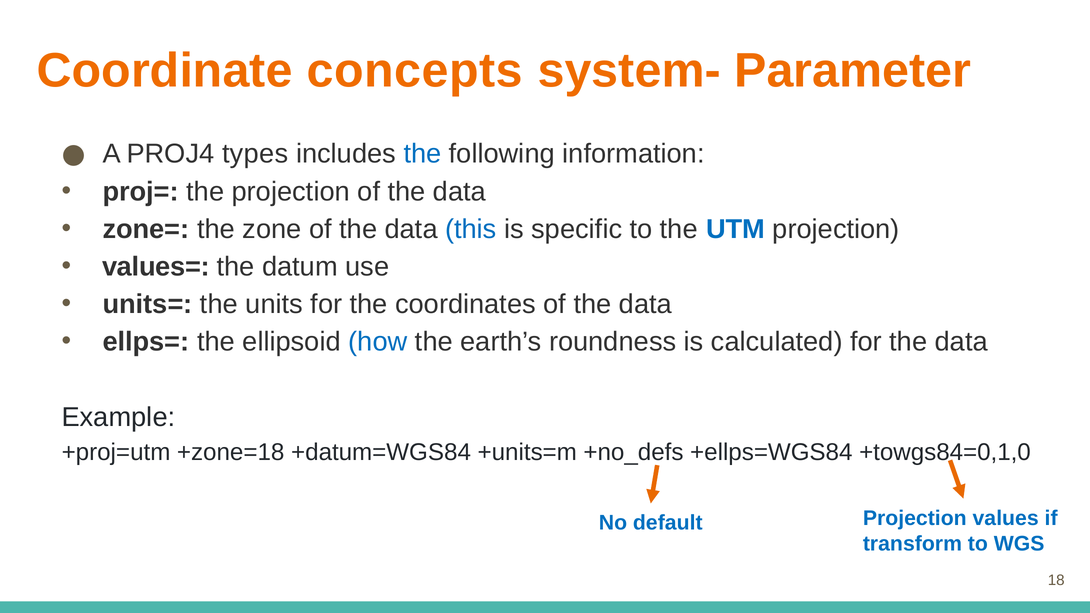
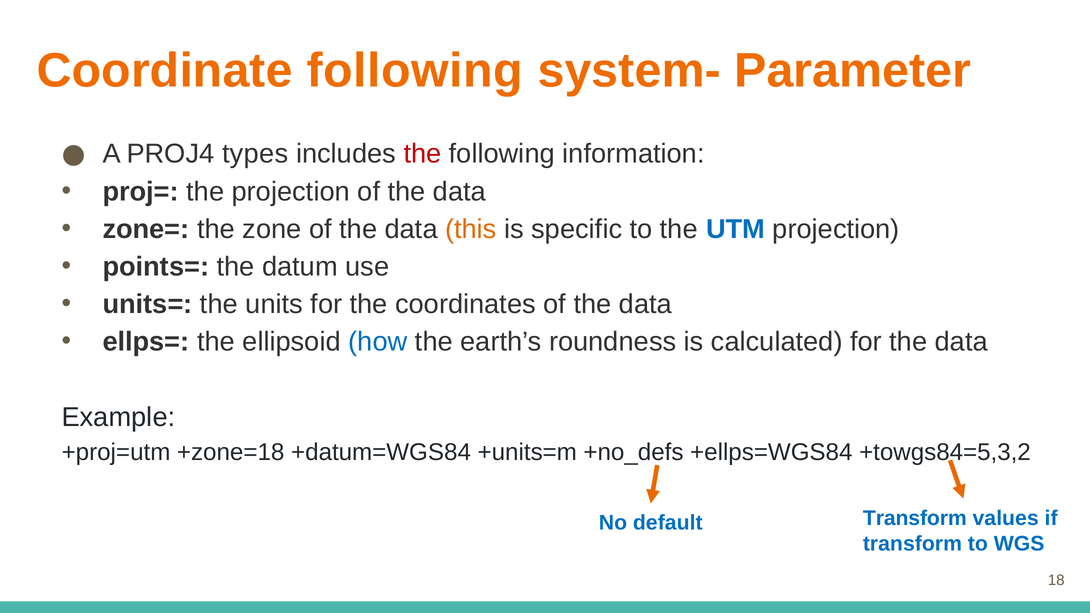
Coordinate concepts: concepts -> following (415, 71)
the colour: blue -> red (422, 154)
this colour: blue -> orange (471, 229)
values=: values= -> points= (156, 267)
+towgs84=0,1,0: +towgs84=0,1,0 -> +towgs84=5,3,2 (945, 452)
default Projection: Projection -> Transform (915, 518)
